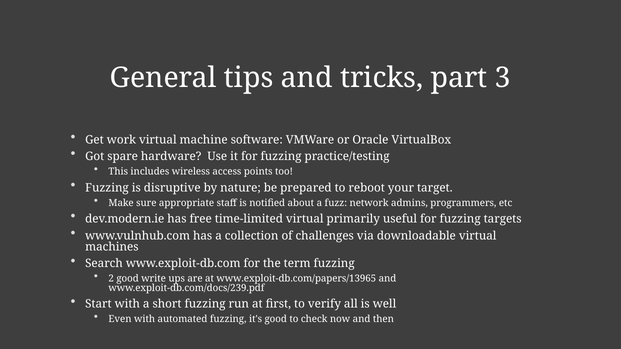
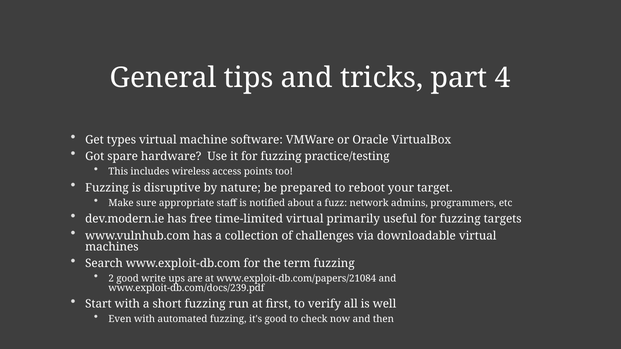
3: 3 -> 4 (503, 78)
work: work -> types (121, 140)
www.exploit-db.com/papers/13965: www.exploit-db.com/papers/13965 -> www.exploit-db.com/papers/21084 (296, 279)
